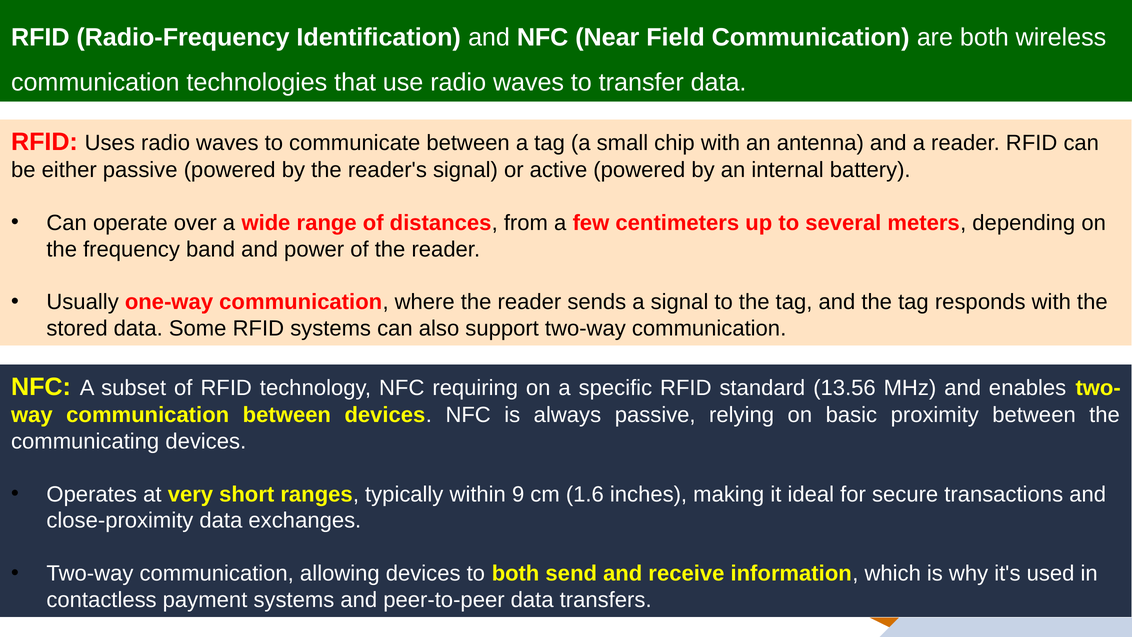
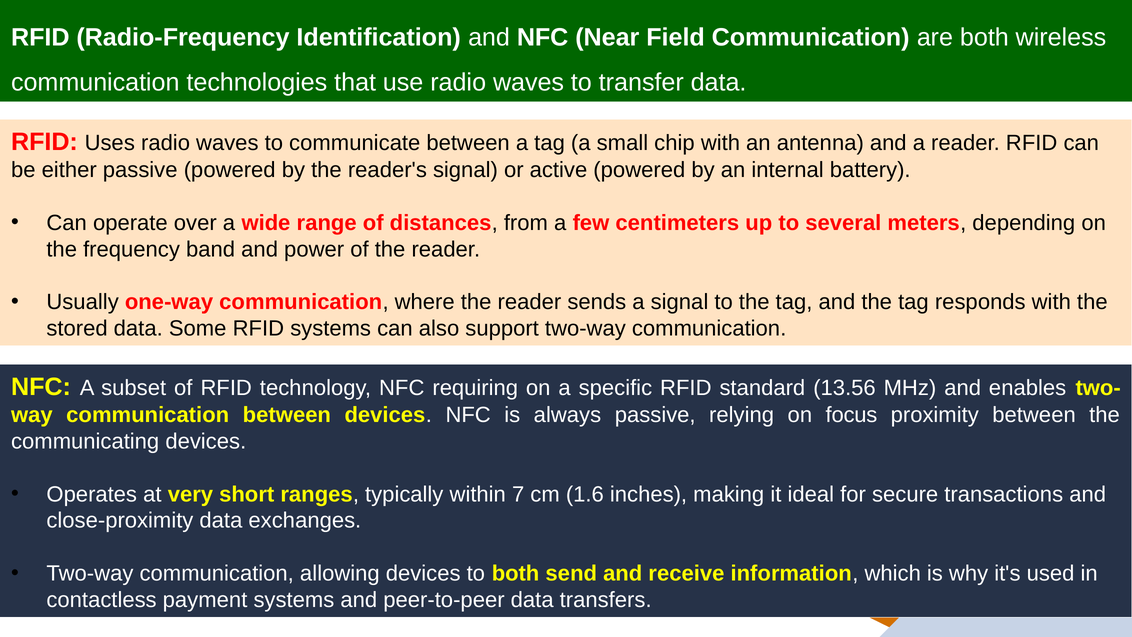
basic: basic -> focus (851, 415)
9: 9 -> 7 (518, 494)
